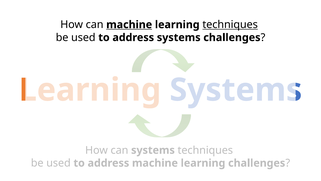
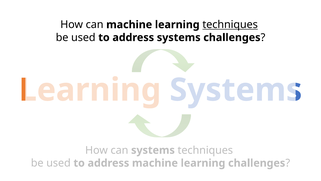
machine underline: present -> none (129, 25)
